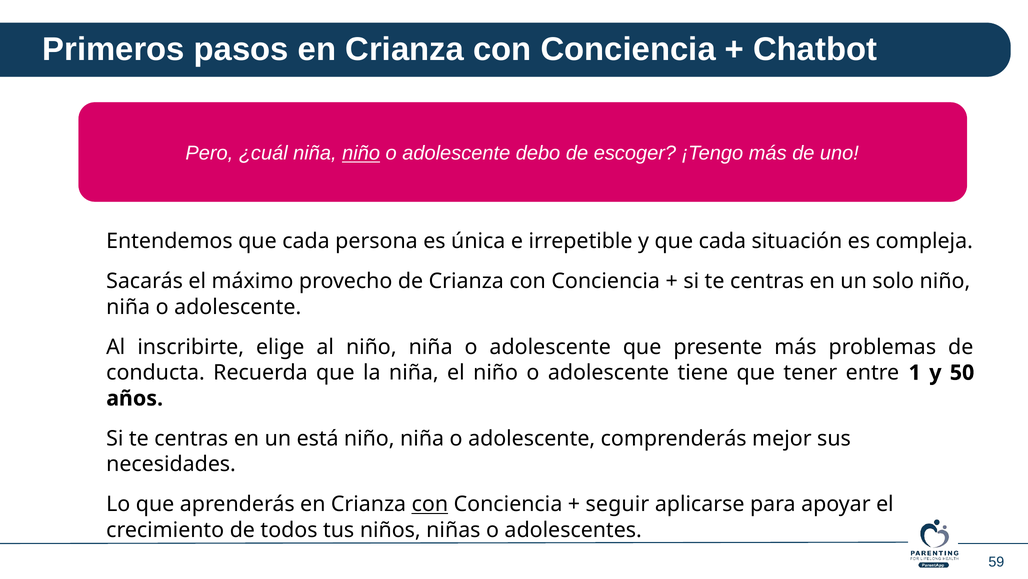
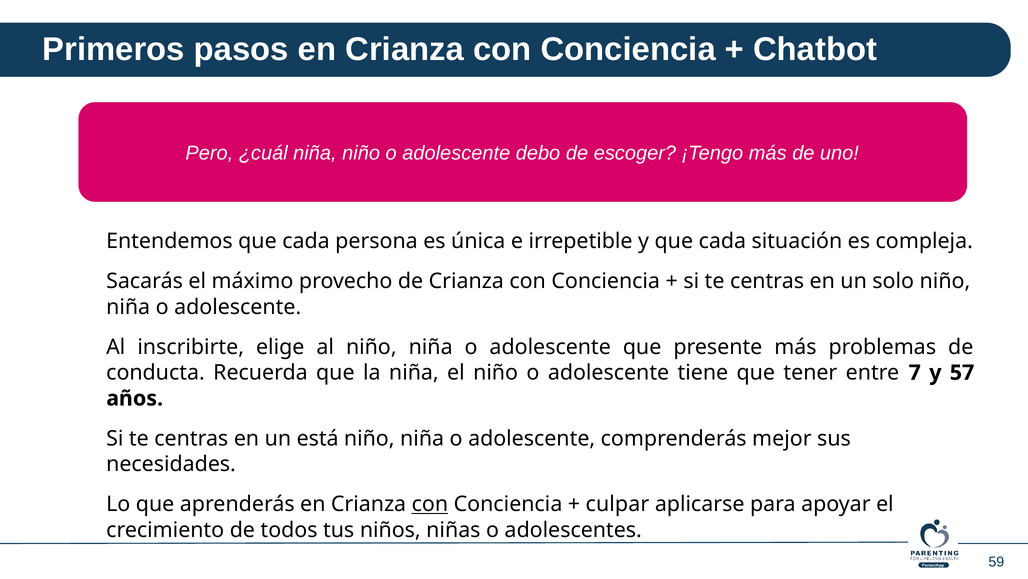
niño underline: present -> none (361, 153)
1: 1 -> 7 (915, 372)
50: 50 -> 57 (962, 372)
seguir: seguir -> culpar (617, 504)
